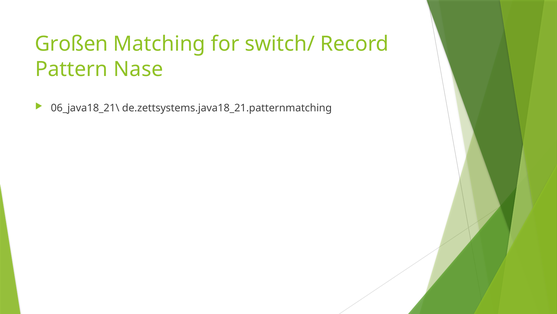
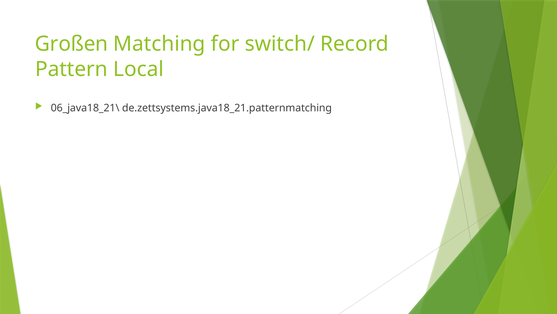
Nase: Nase -> Local (138, 69)
